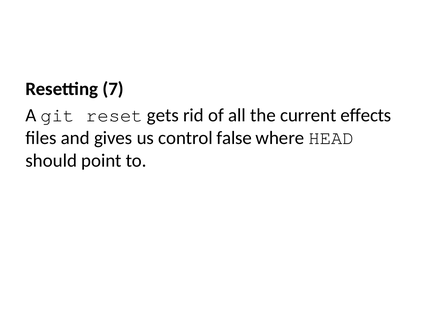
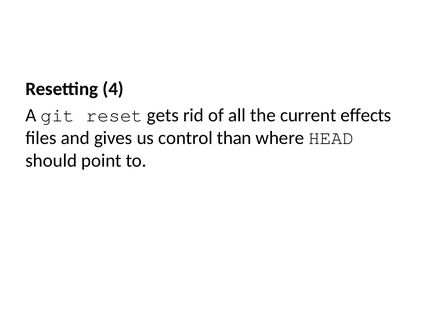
7: 7 -> 4 (113, 89)
false: false -> than (234, 138)
